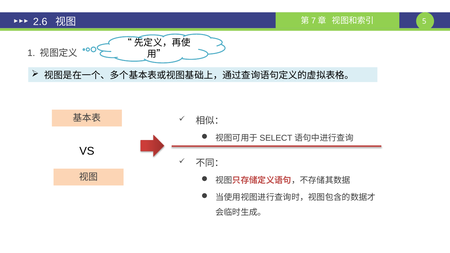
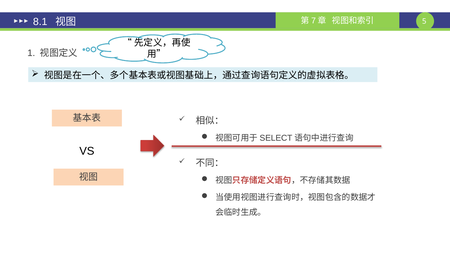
2.6: 2.6 -> 8.1 (40, 22)
